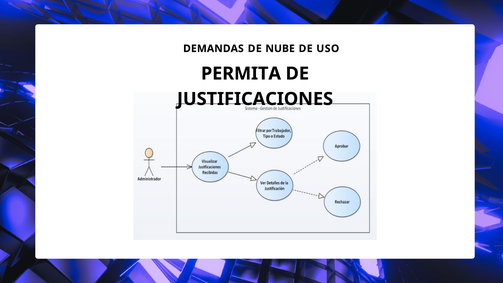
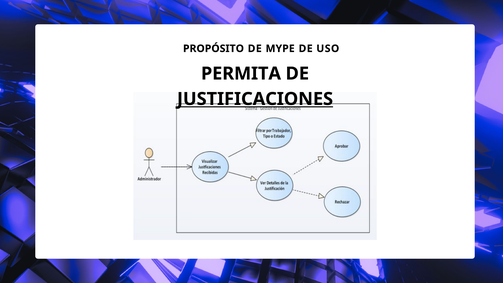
DEMANDAS: DEMANDAS -> PROPÓSITO (213, 49)
NUBE: NUBE -> MYPE (280, 49)
JUSTIFICACIONES underline: none -> present (255, 99)
